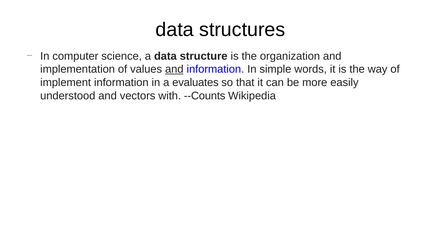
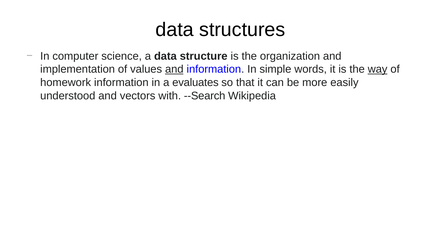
way underline: none -> present (378, 69)
implement: implement -> homework (66, 83)
--Counts: --Counts -> --Search (205, 96)
